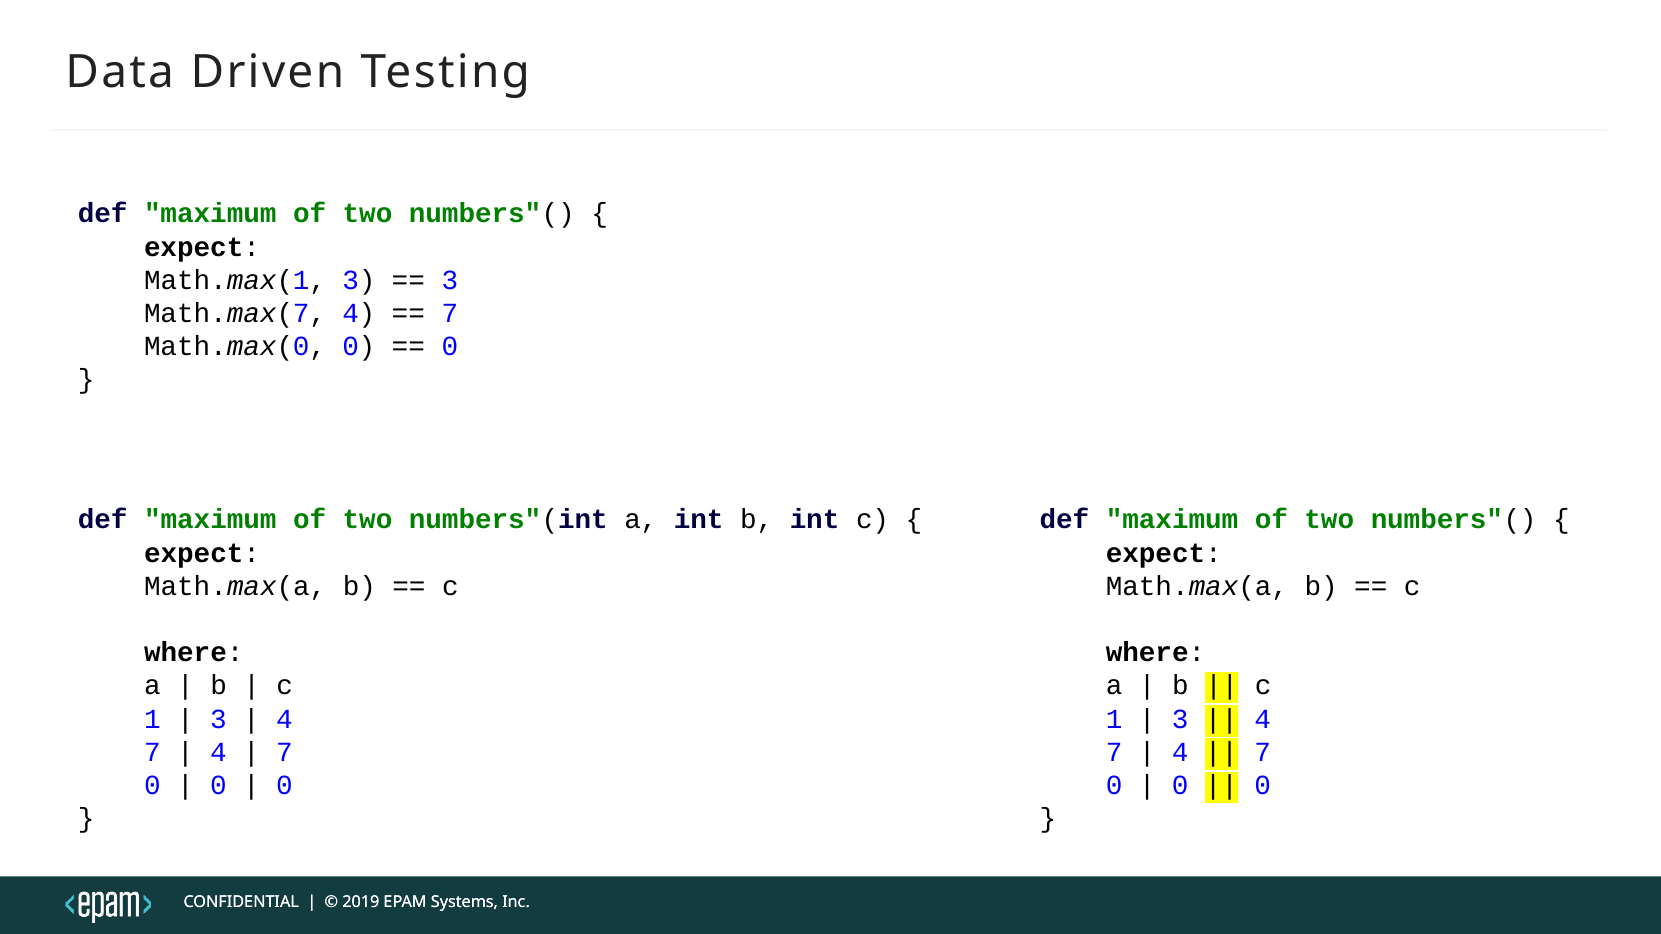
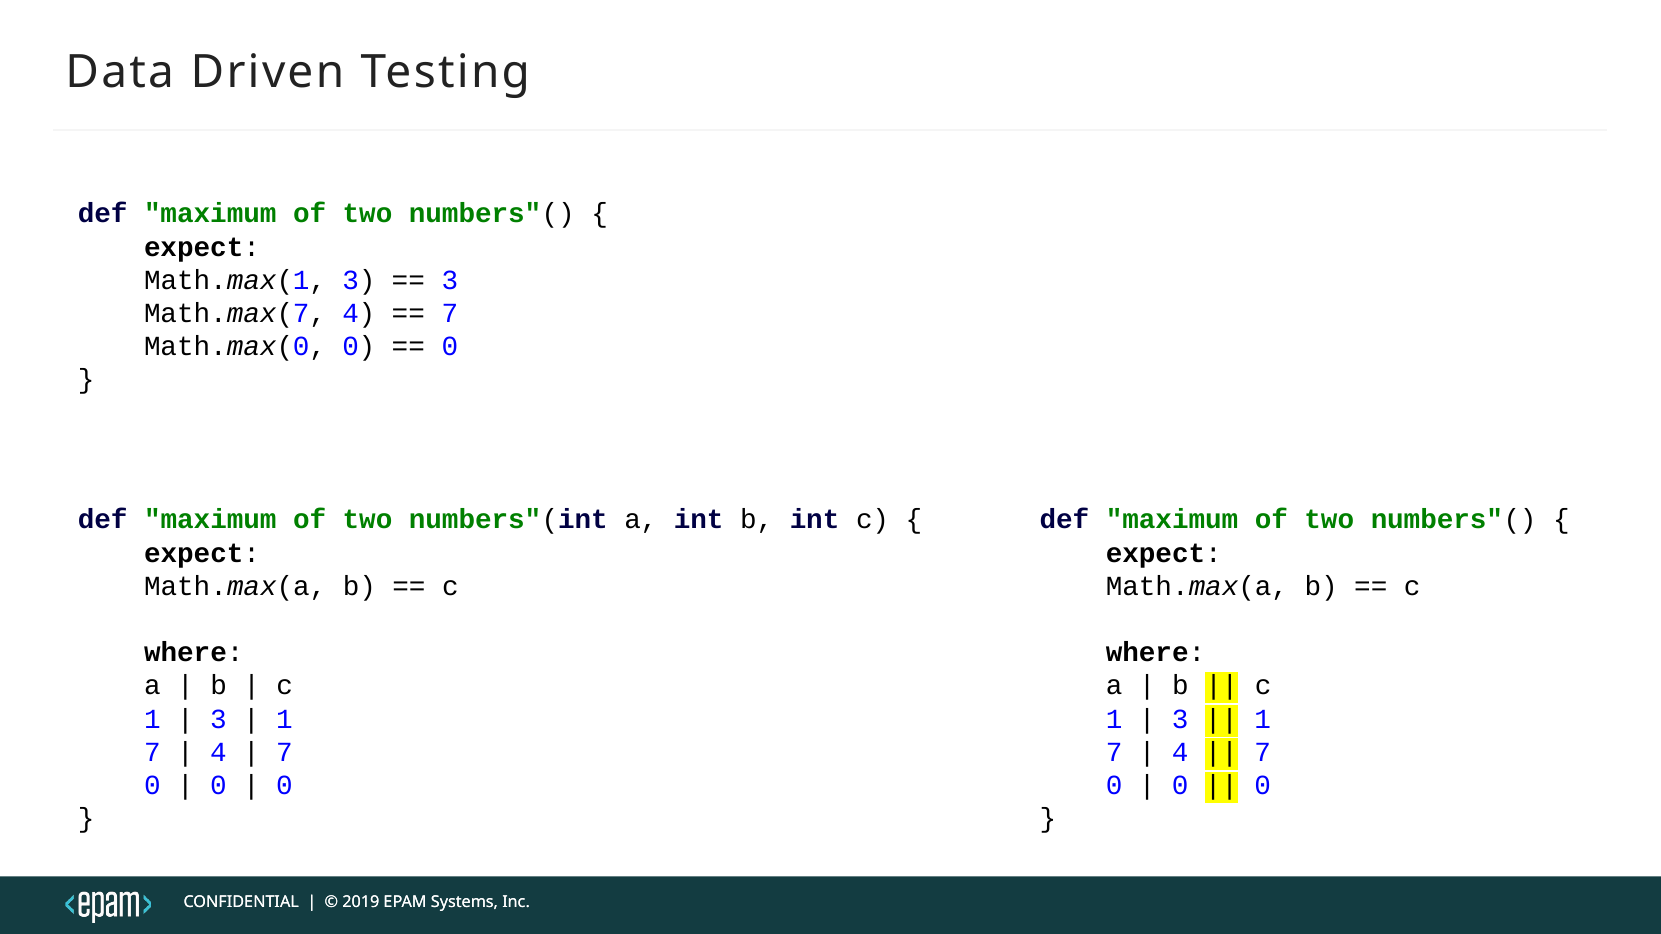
4: 4 -> 1 (284, 719)
4: 4 -> 1 (1263, 719)
